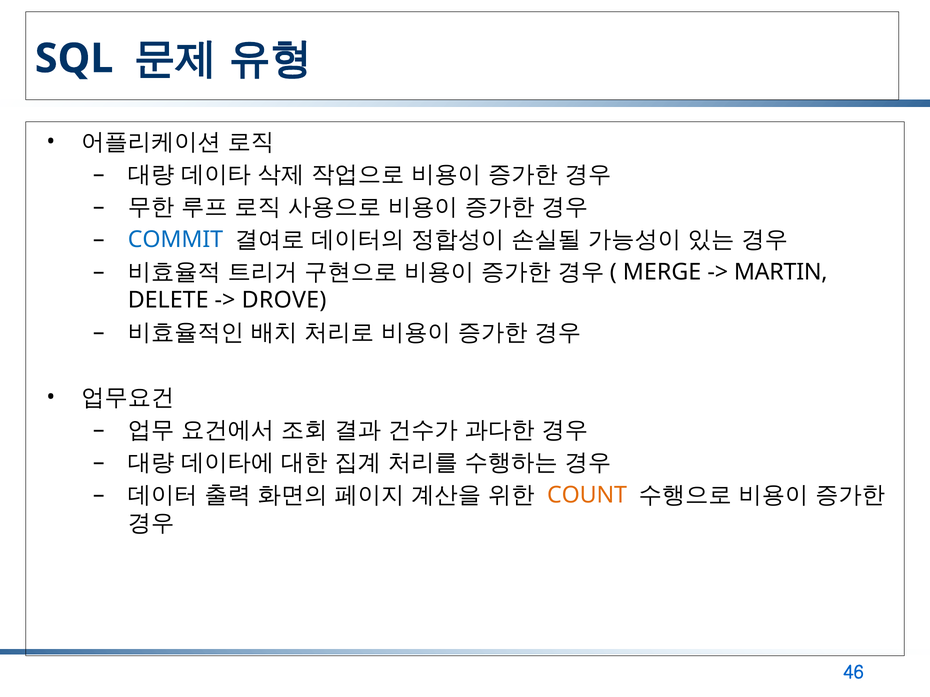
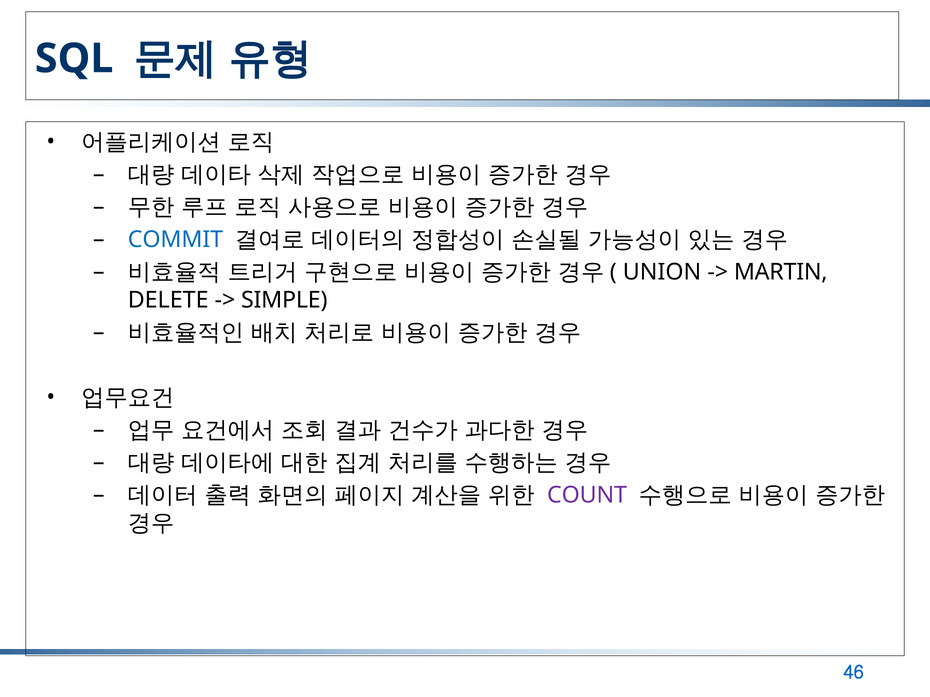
MERGE: MERGE -> UNION (662, 272)
DROVE: DROVE -> SIMPLE (284, 300)
COUNT colour: orange -> purple (587, 495)
